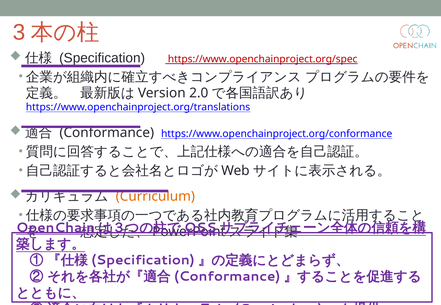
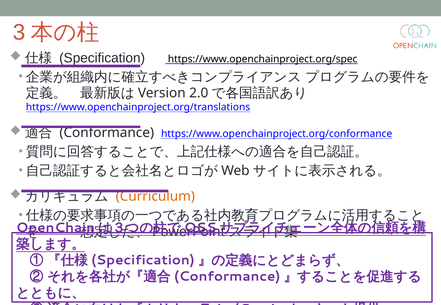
https://www.openchainproject.org/spec colour: red -> black (263, 59)
